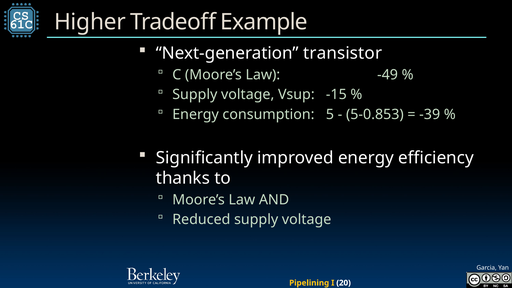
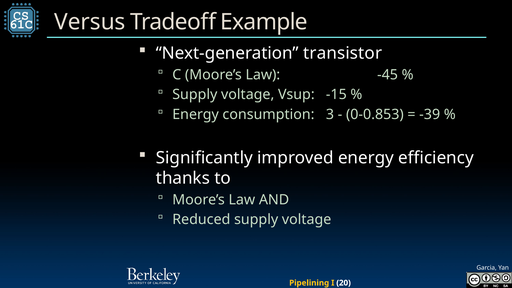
Higher: Higher -> Versus (90, 22)
-49: -49 -> -45 (388, 75)
5: 5 -> 3 (330, 114)
5-0.853: 5-0.853 -> 0-0.853 (375, 114)
